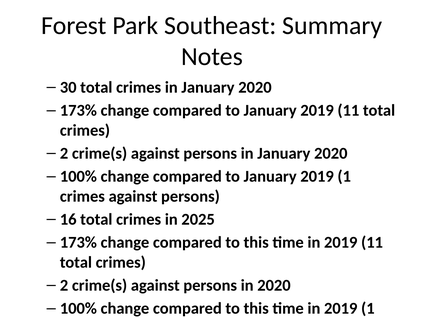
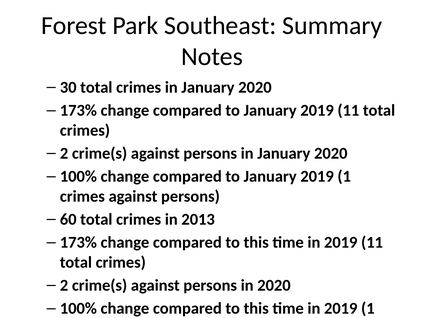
16: 16 -> 60 (68, 219)
2025: 2025 -> 2013 (198, 219)
